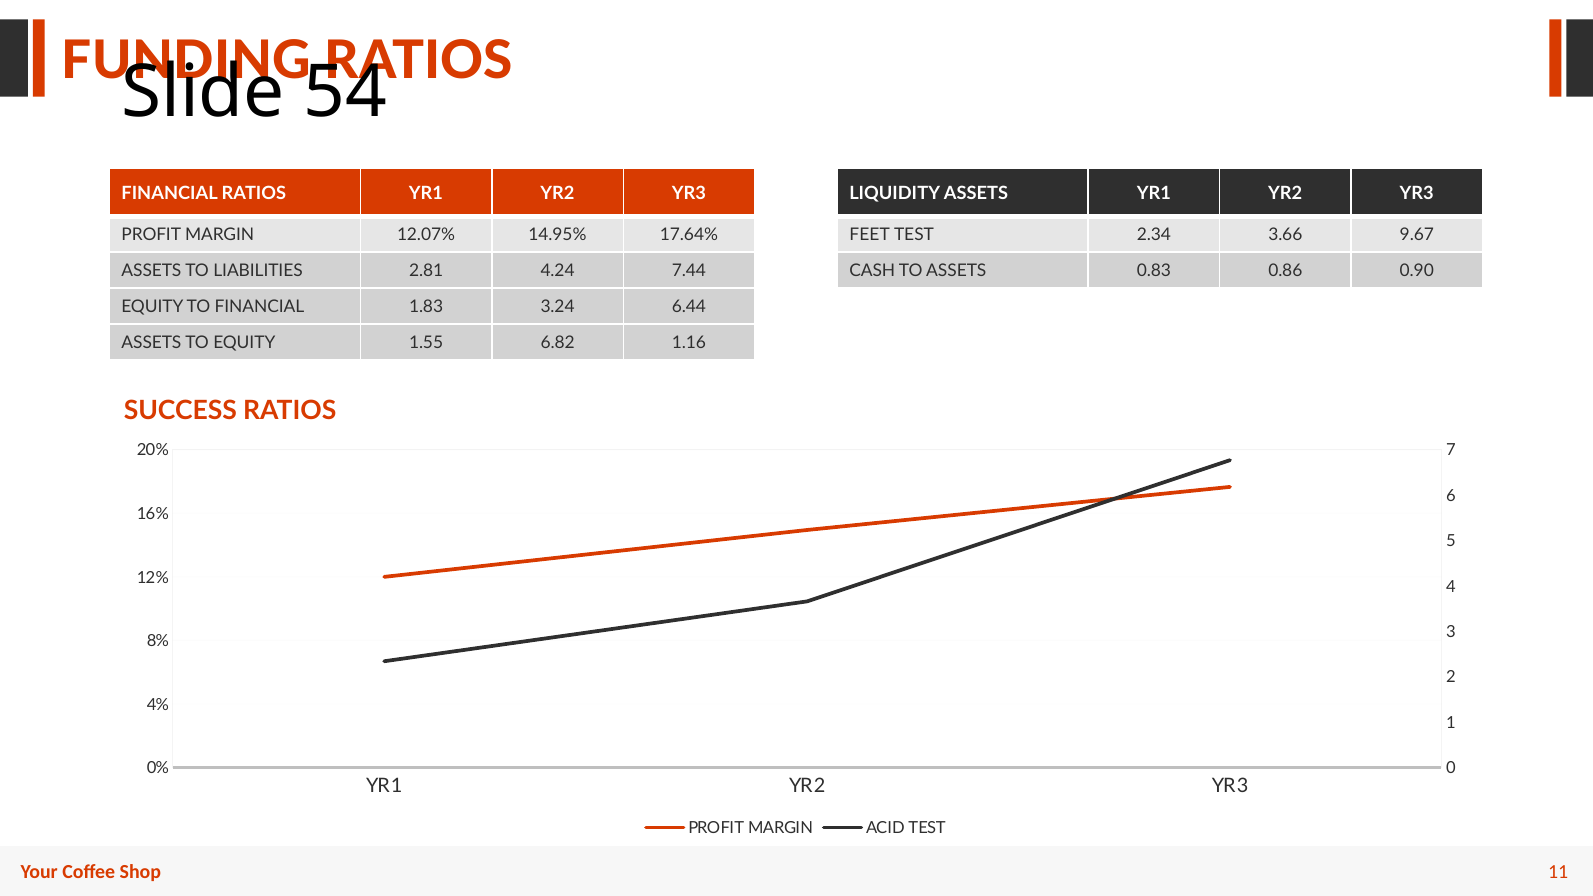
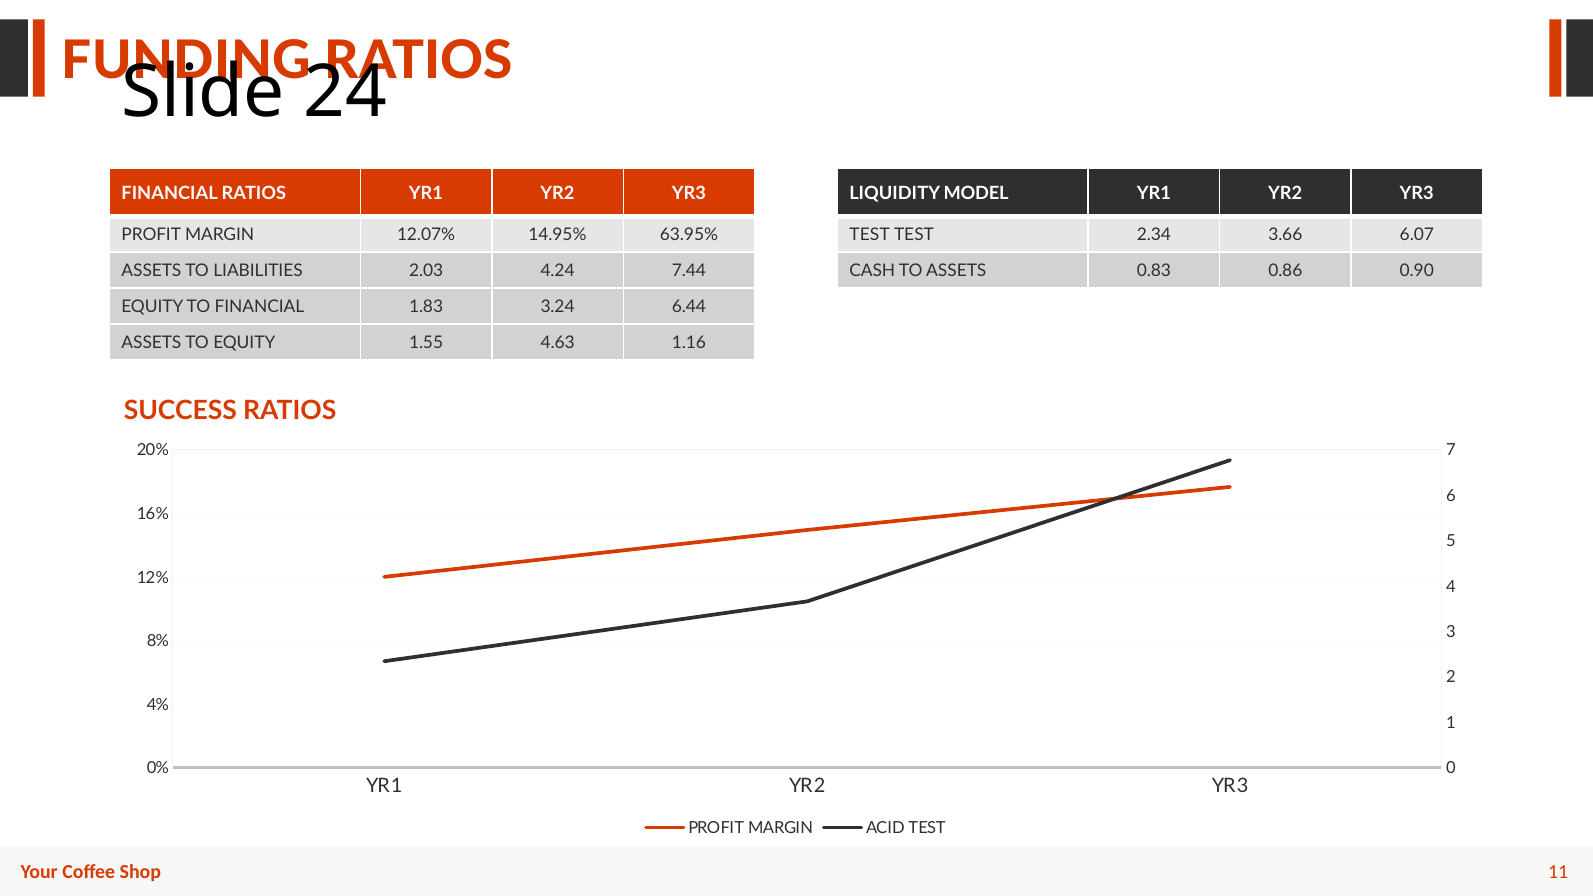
54: 54 -> 24 (346, 93)
LIQUIDITY ASSETS: ASSETS -> MODEL (976, 193)
17.64%: 17.64% -> 63.95% (689, 235)
FEET: FEET -> TEST (870, 235)
9.67: 9.67 -> 6.07 (1417, 235)
2.81: 2.81 -> 2.03 (426, 271)
6.82: 6.82 -> 4.63 (558, 343)
